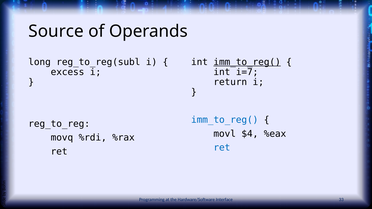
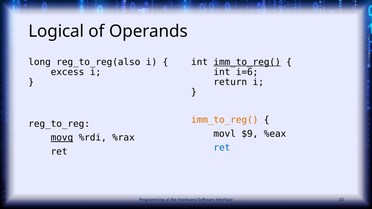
Source: Source -> Logical (56, 31)
reg_to_reg(subl: reg_to_reg(subl -> reg_to_reg(also (98, 62)
i=7: i=7 -> i=6 (247, 72)
imm_to_reg( colour: blue -> orange (225, 120)
$4: $4 -> $9 (250, 134)
movq underline: none -> present (62, 138)
